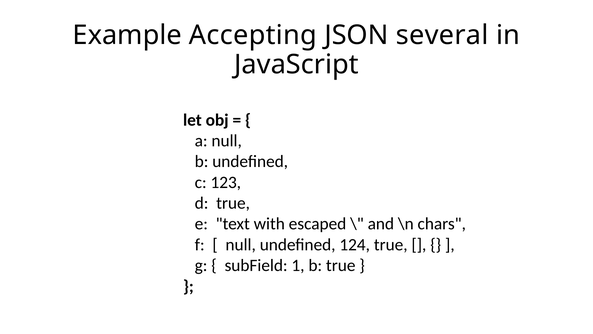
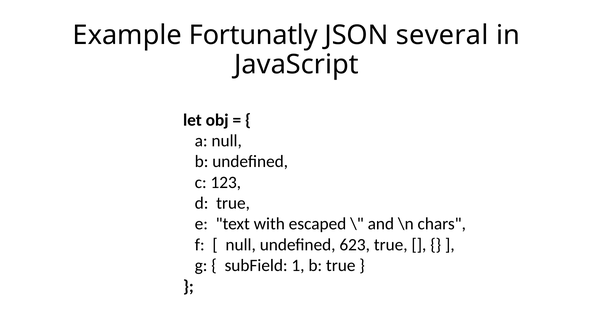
Accepting: Accepting -> Fortunatly (253, 35)
124: 124 -> 623 (355, 244)
